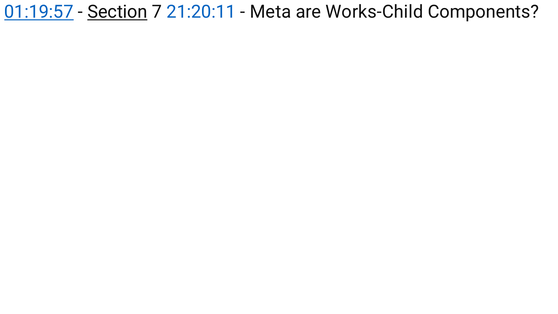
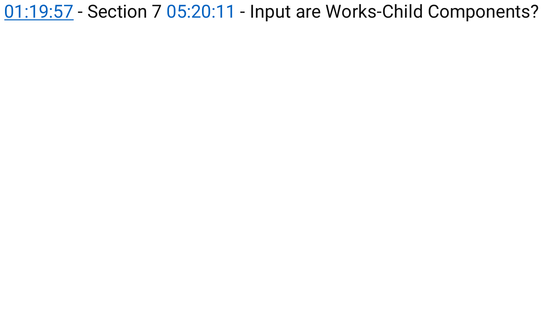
Section underline: present -> none (117, 12)
21:20:11: 21:20:11 -> 05:20:11 (201, 12)
Meta: Meta -> Input (270, 12)
